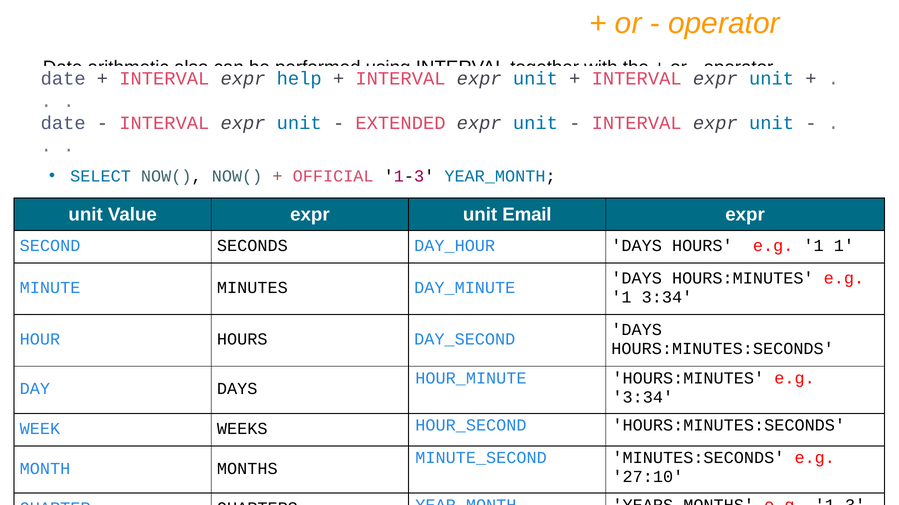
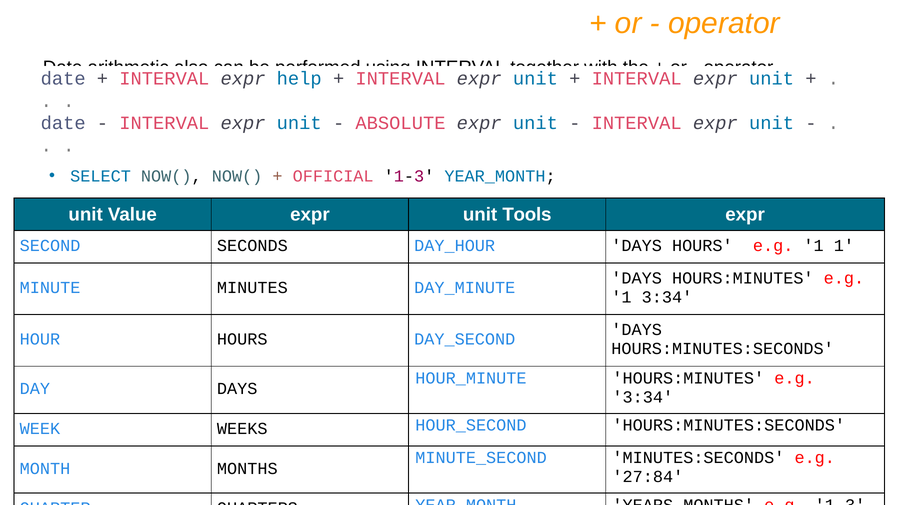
EXTENDED: EXTENDED -> ABSOLUTE (400, 123)
Email: Email -> Tools (527, 215)
27:10: 27:10 -> 27:84 (648, 478)
